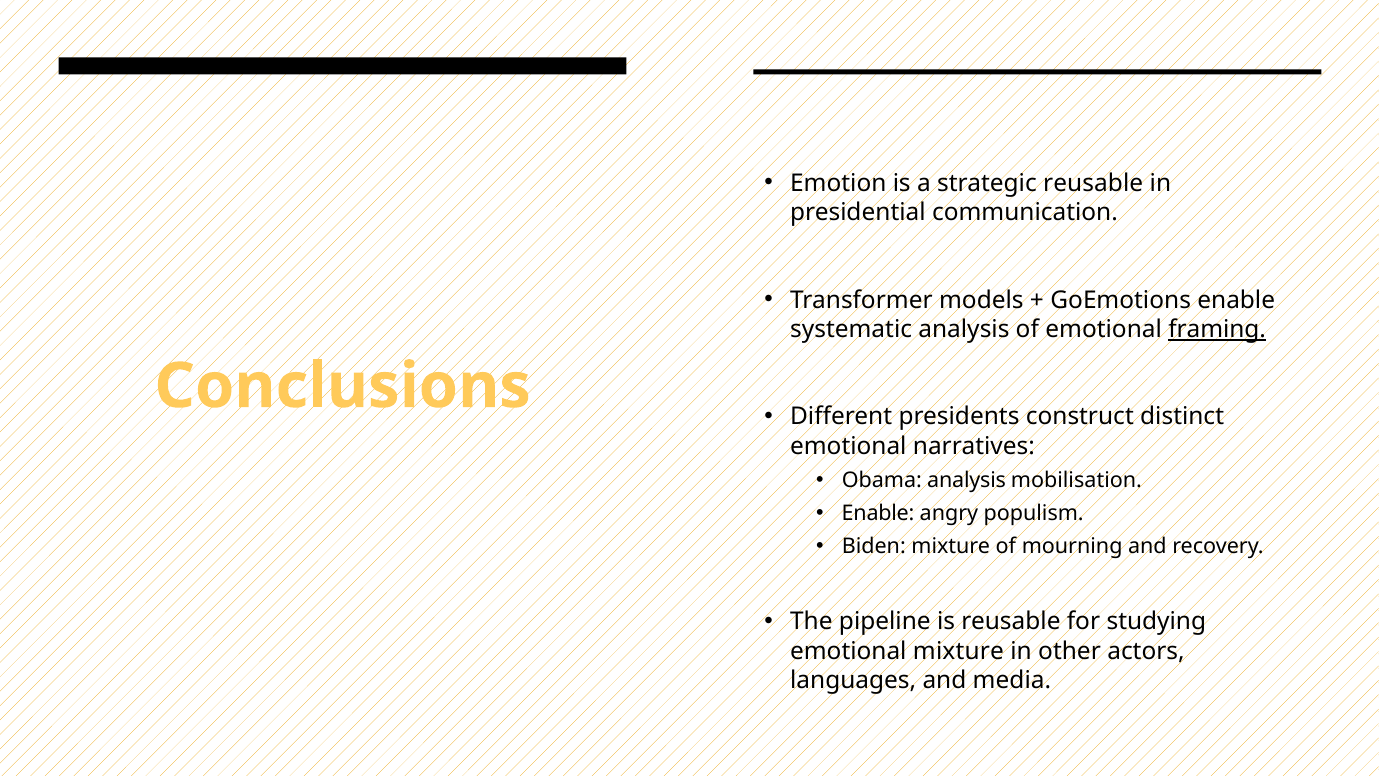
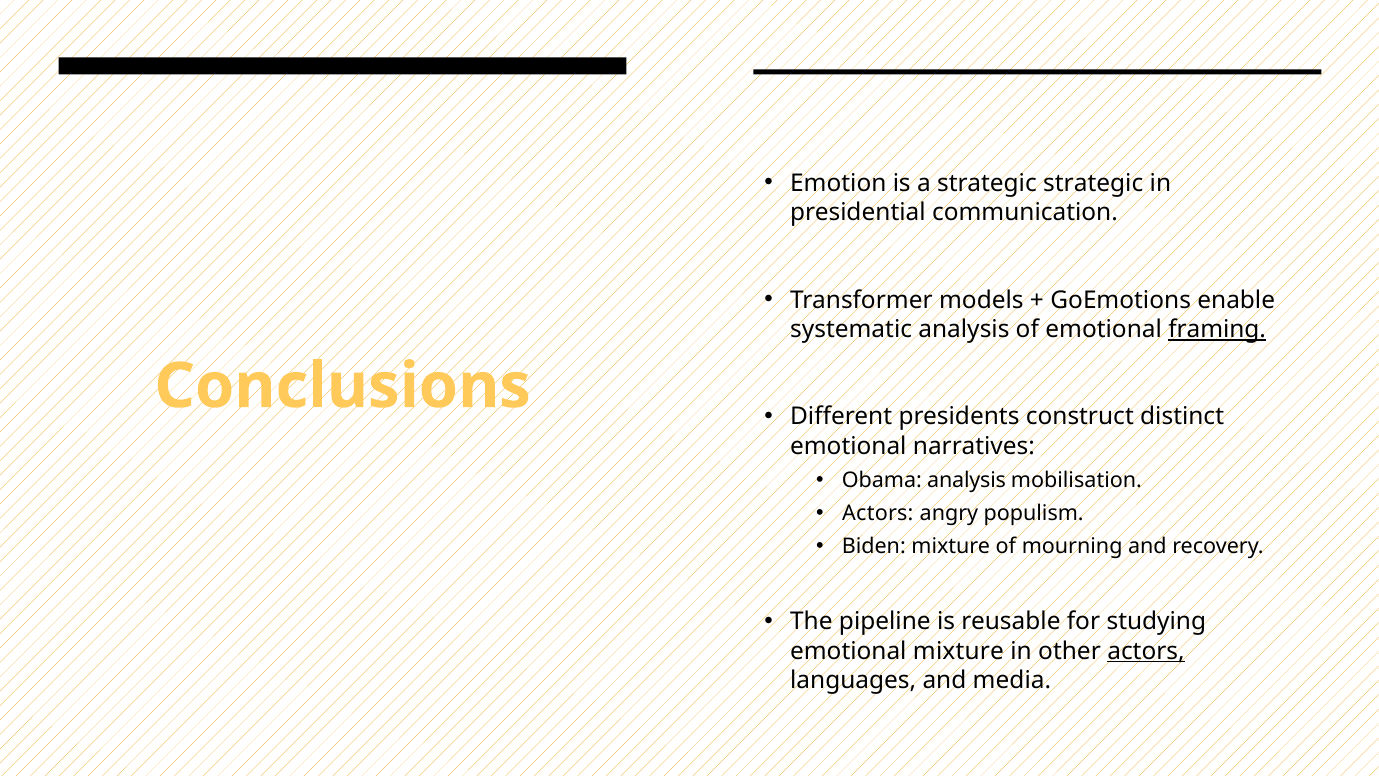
strategic reusable: reusable -> strategic (1093, 183)
Enable: Enable -> Actors (878, 513)
actors underline: none -> present (1146, 651)
